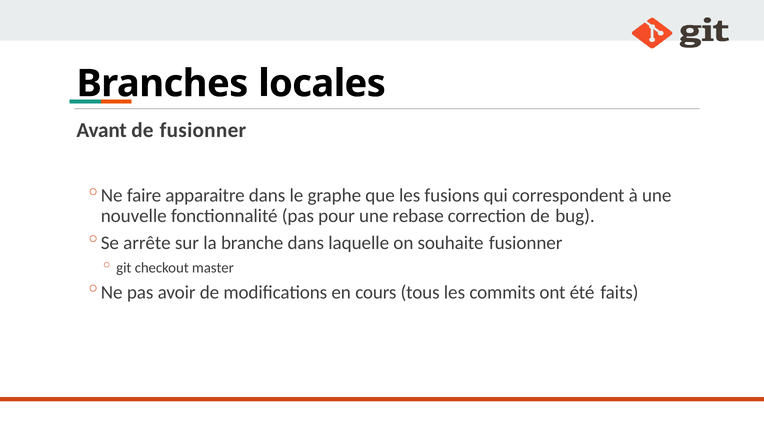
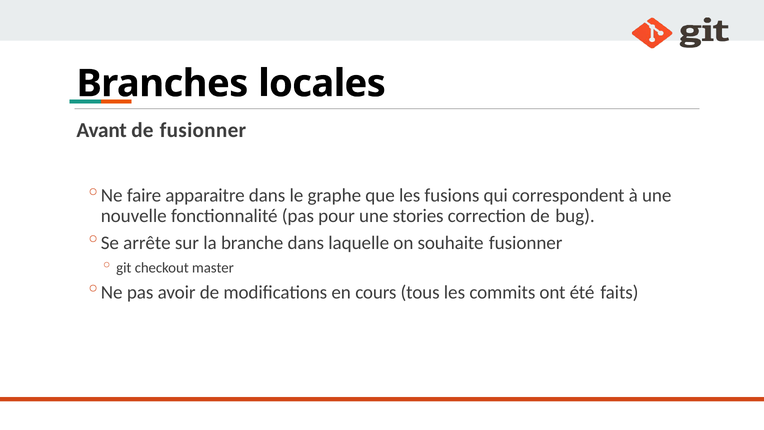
rebase: rebase -> stories (418, 216)
